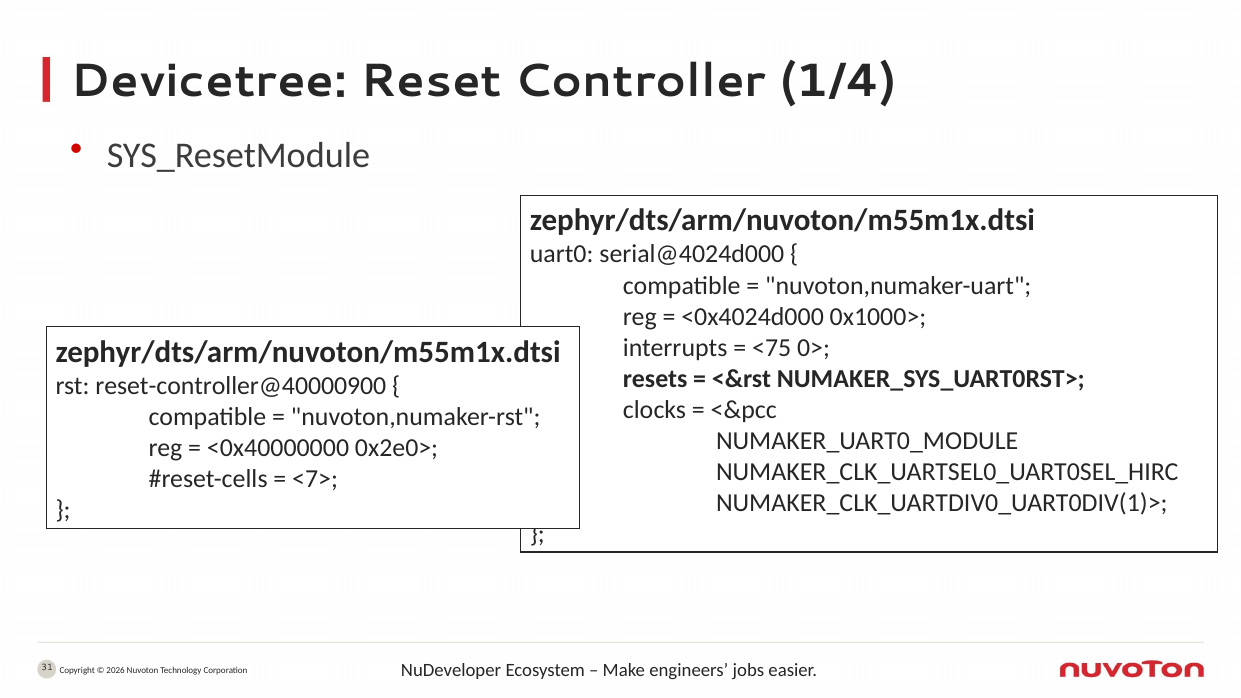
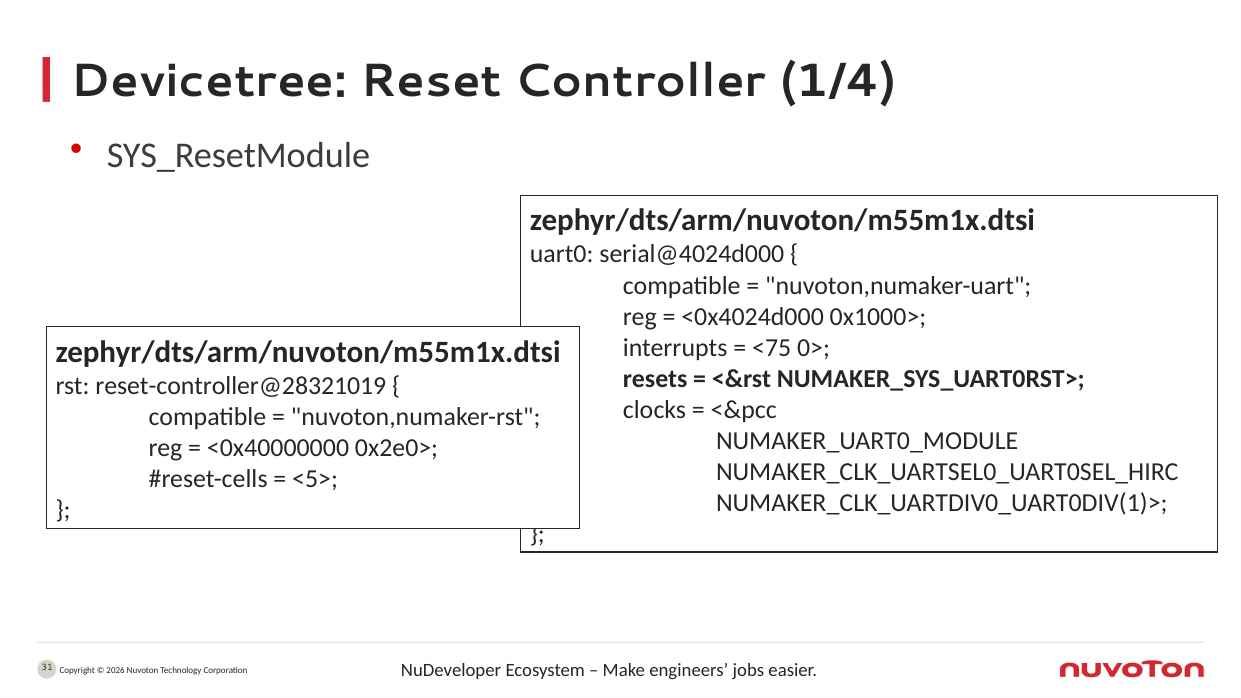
reset-controller@40000900: reset-controller@40000900 -> reset-controller@28321019 (241, 386)
<7>: <7> -> <5> (315, 479)
